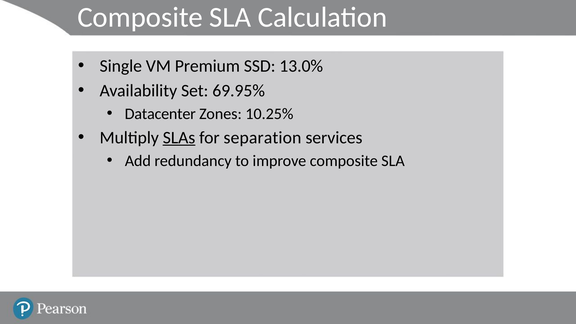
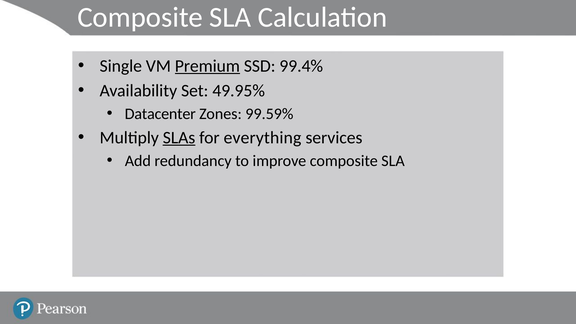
Premium underline: none -> present (207, 66)
13.0%: 13.0% -> 99.4% (301, 66)
69.95%: 69.95% -> 49.95% (239, 91)
10.25%: 10.25% -> 99.59% (269, 114)
separation: separation -> everything (262, 138)
